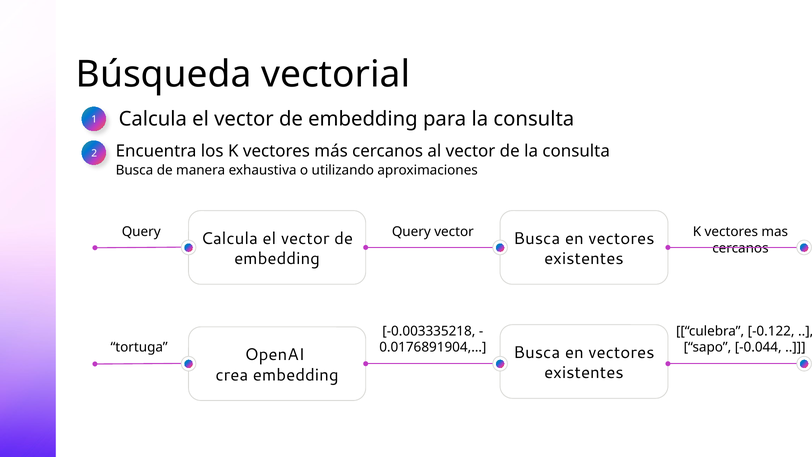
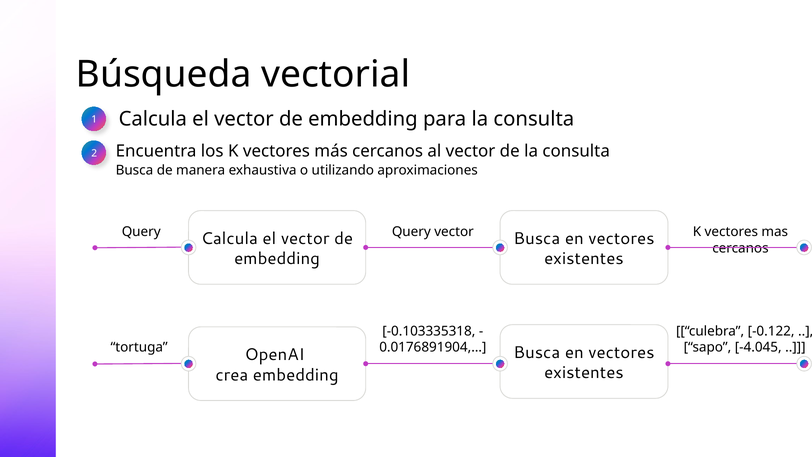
-0.003335218: -0.003335218 -> -0.103335318 (429, 331)
-0.044: -0.044 -> -4.045 (758, 347)
